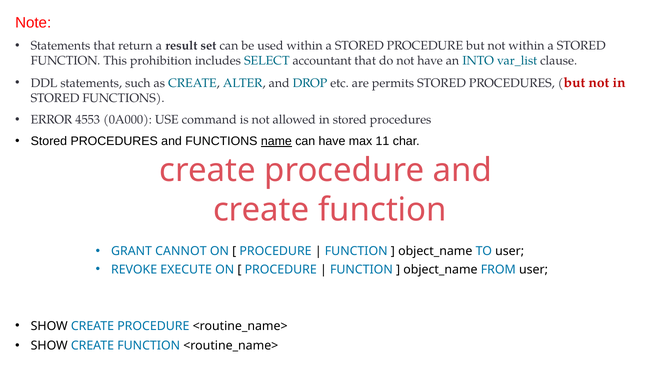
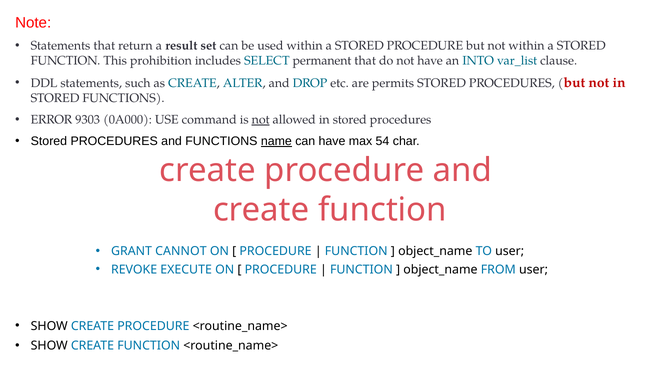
accountant: accountant -> permanent (322, 60)
4553: 4553 -> 9303 (88, 120)
not underline: none -> present (261, 120)
11: 11 -> 54 (382, 141)
